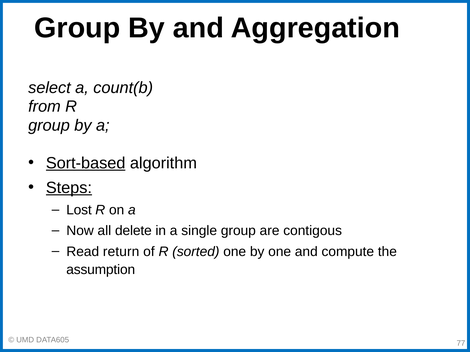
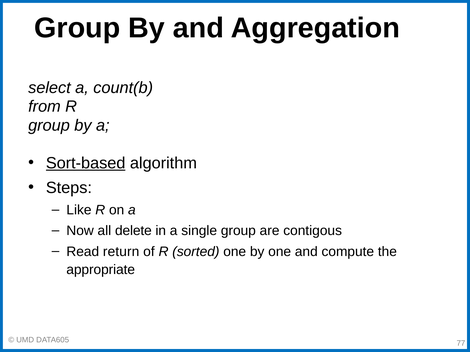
Steps underline: present -> none (69, 188)
Lost: Lost -> Like (79, 210)
assumption: assumption -> appropriate (101, 270)
